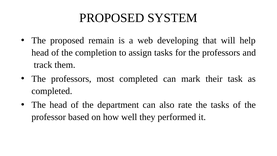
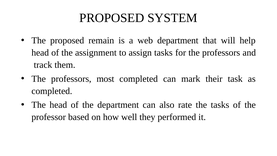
web developing: developing -> department (178, 40)
completion: completion -> assignment (96, 53)
